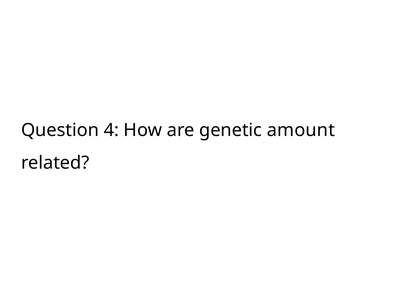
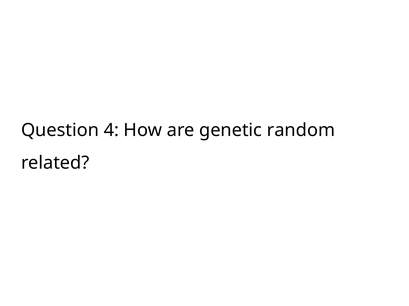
amount: amount -> random (301, 130)
